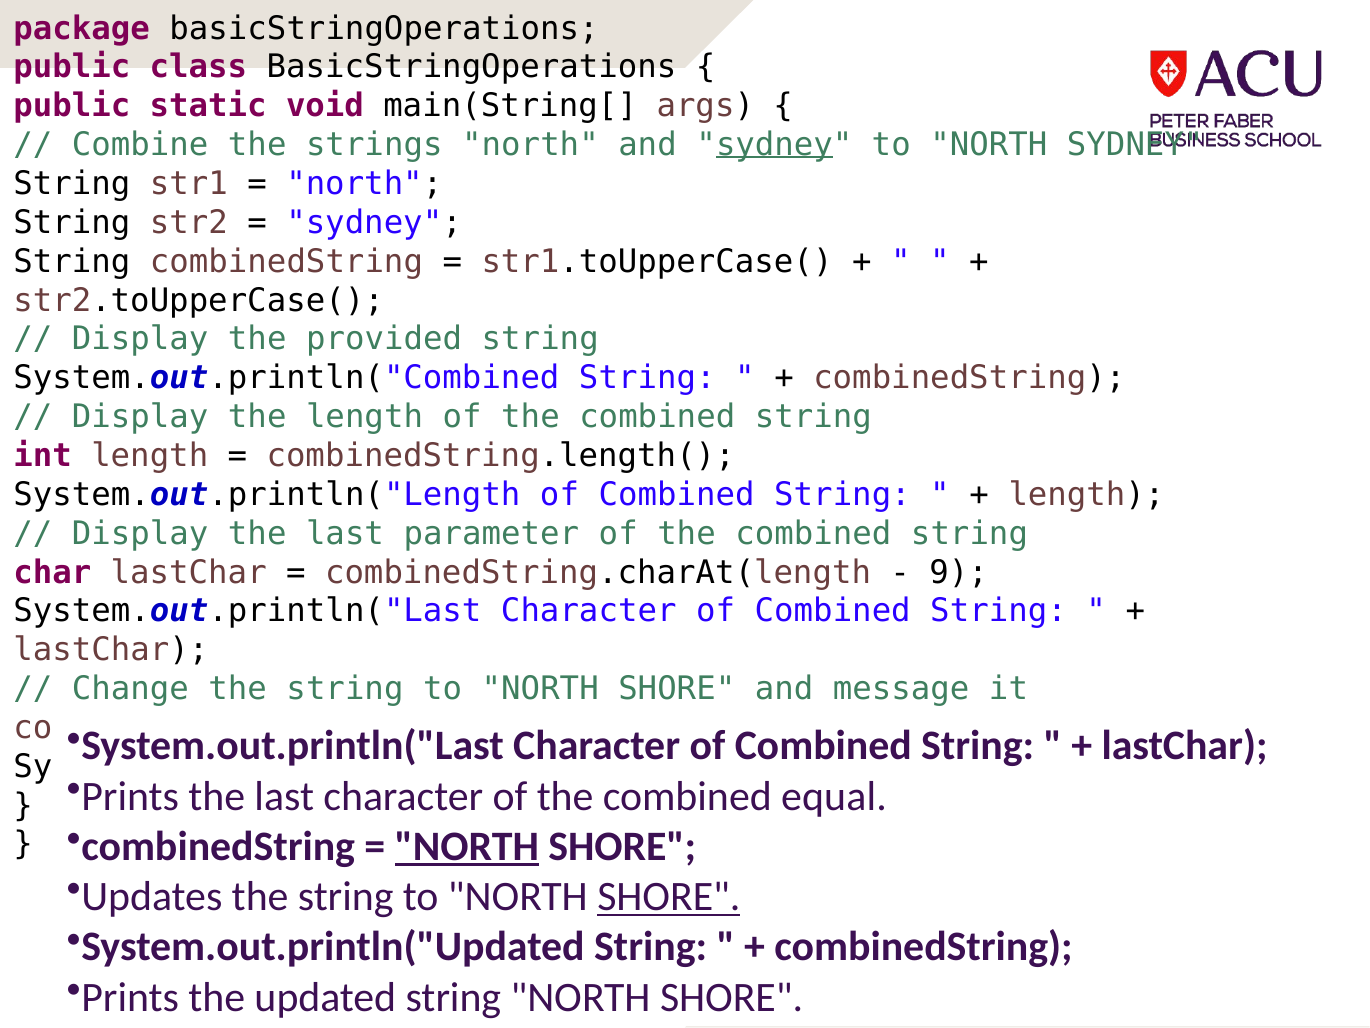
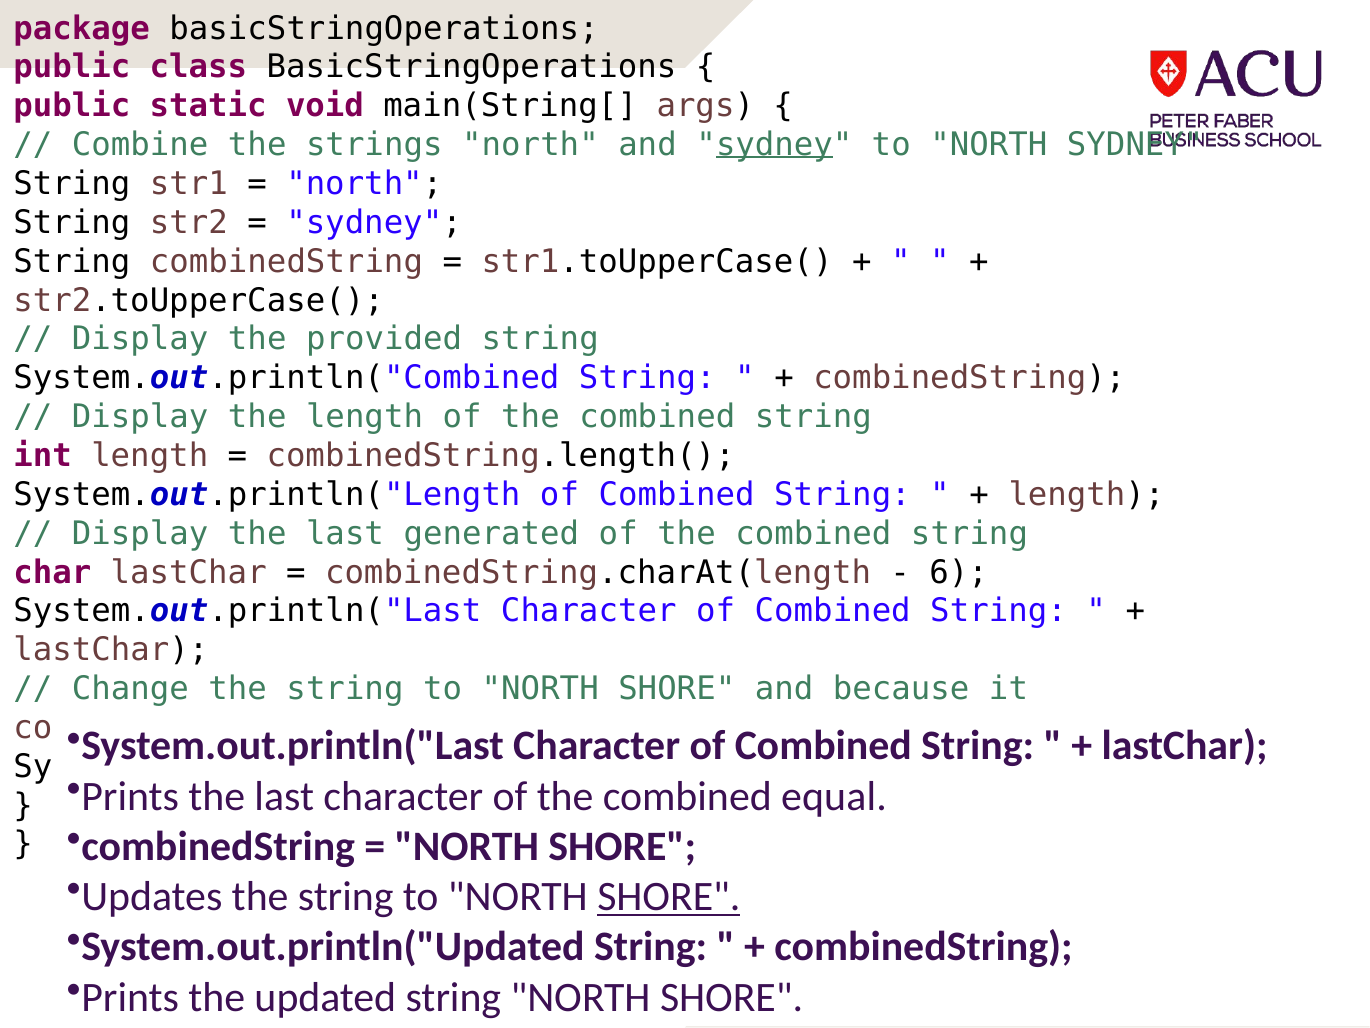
parameter: parameter -> generated (491, 533)
9: 9 -> 6 (959, 572)
message: message -> because (901, 689)
NORTH underline: present -> none (467, 846)
